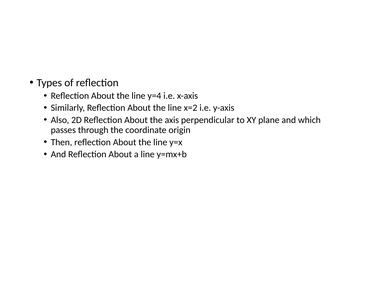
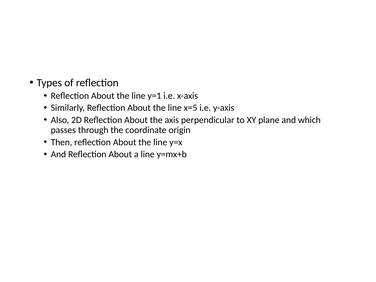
y=4: y=4 -> y=1 (154, 96)
x=2: x=2 -> x=5 (191, 108)
